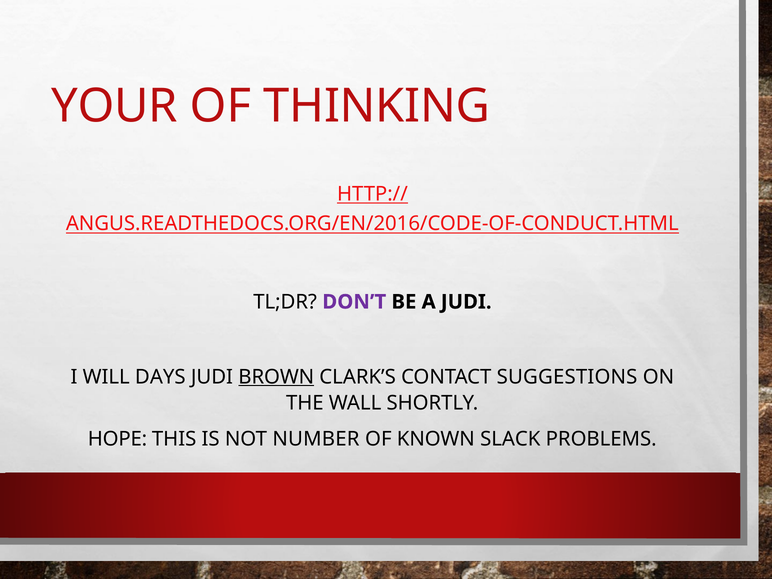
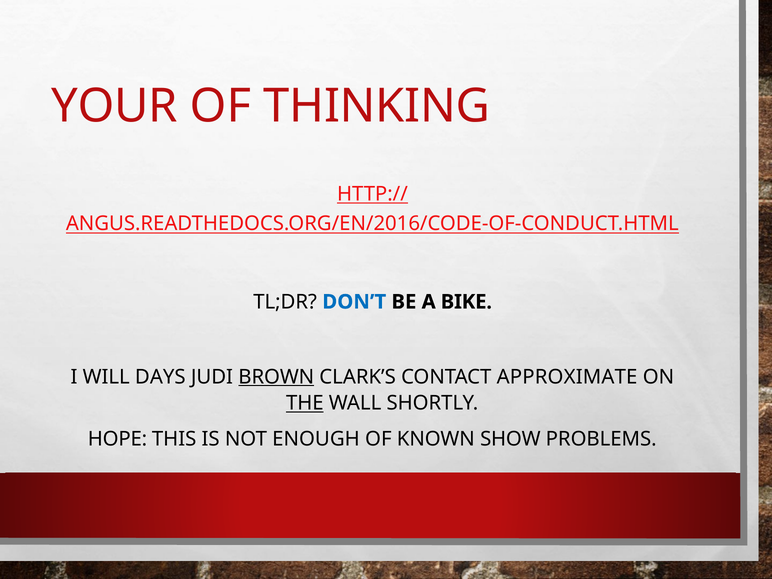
DON’T colour: purple -> blue (354, 302)
A JUDI: JUDI -> BIKE (466, 302)
SUGGESTIONS: SUGGESTIONS -> APPROXIMATE (567, 377)
THE underline: none -> present (305, 403)
NUMBER: NUMBER -> ENOUGH (316, 439)
SLACK: SLACK -> SHOW (510, 439)
